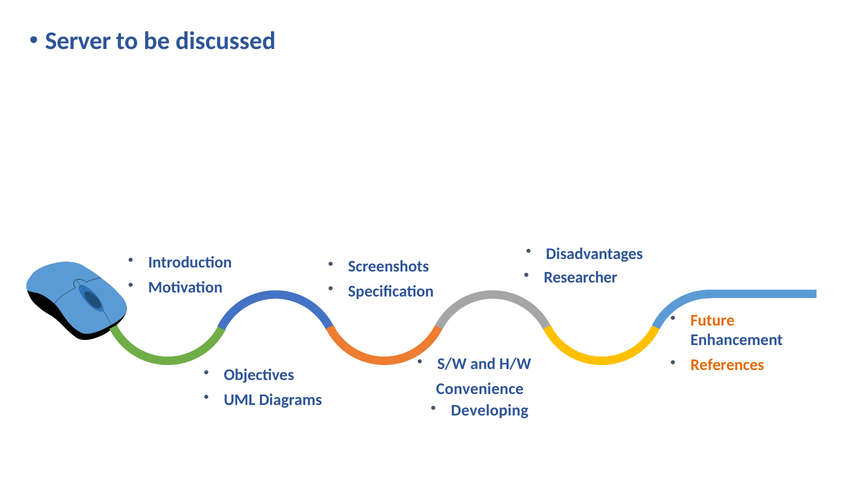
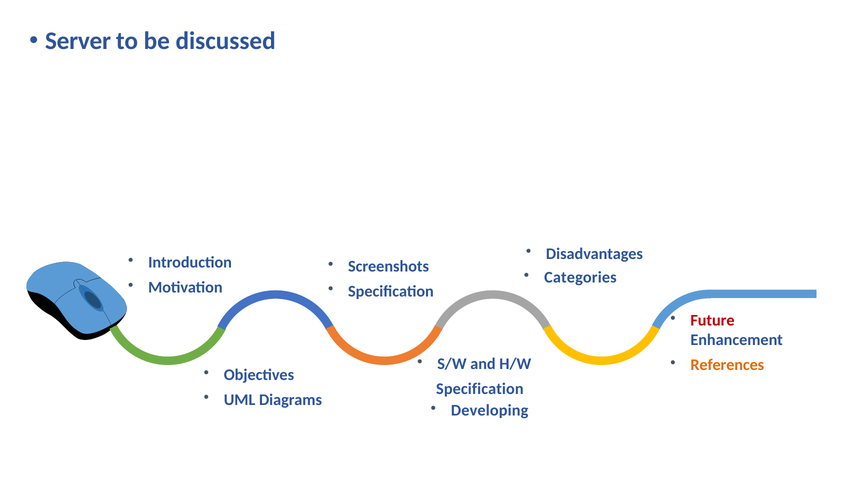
Researcher: Researcher -> Categories (580, 277)
Future colour: orange -> red (713, 320)
Convenience: Convenience -> Specification (480, 389)
